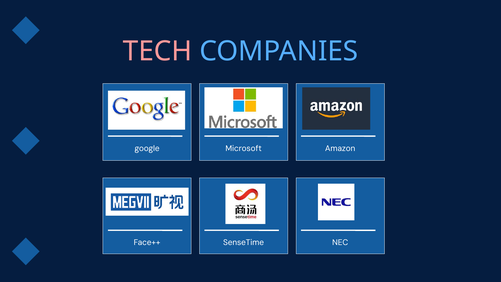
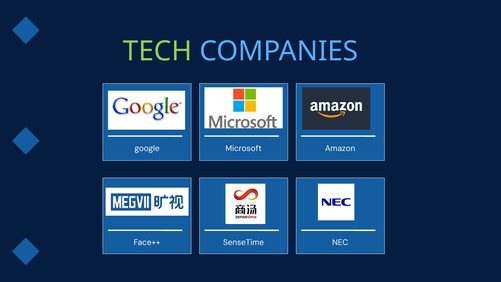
TECH colour: pink -> light green (158, 51)
